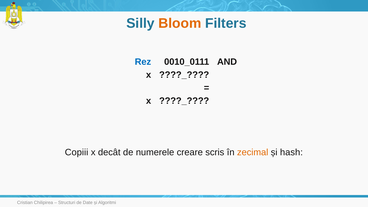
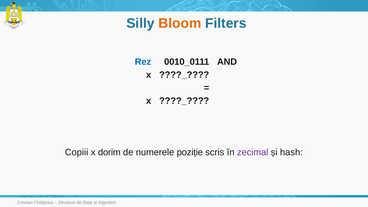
decât: decât -> dorim (109, 152)
creare: creare -> poziție (190, 152)
zecimal colour: orange -> purple (253, 152)
